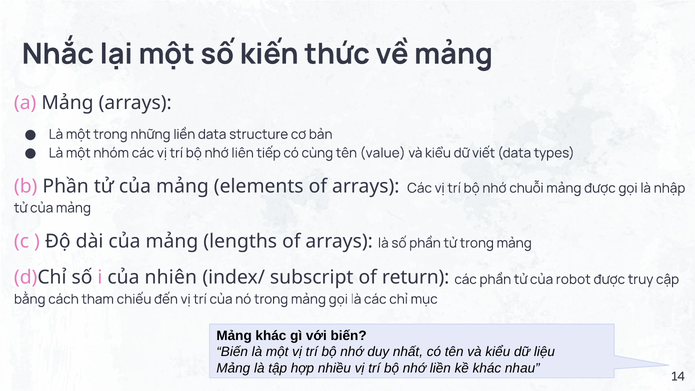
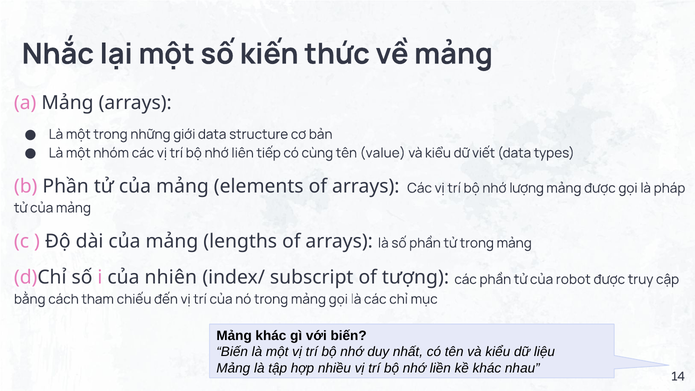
những liền: liền -> giới (184, 134)
chuỗi: chuỗi -> lượng (527, 188)
nhập: nhập -> pháp (670, 188)
return: return -> tượng (416, 277)
